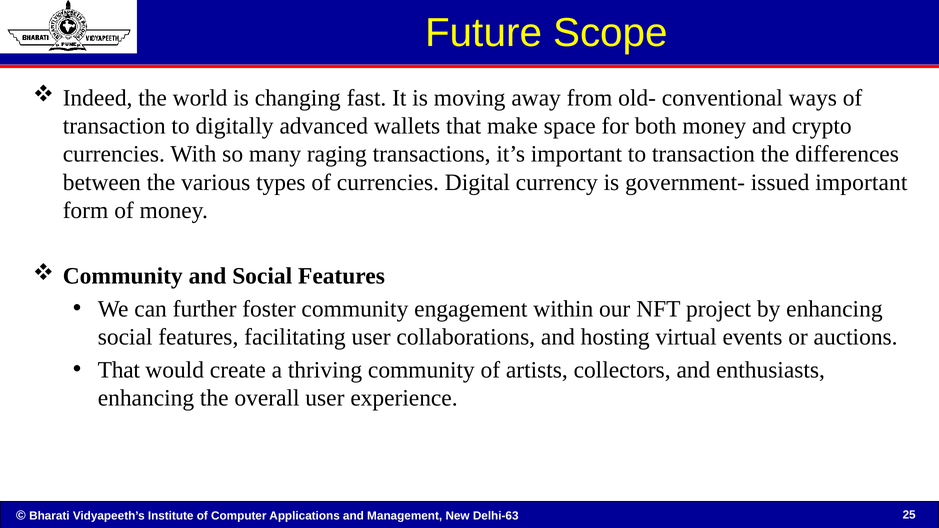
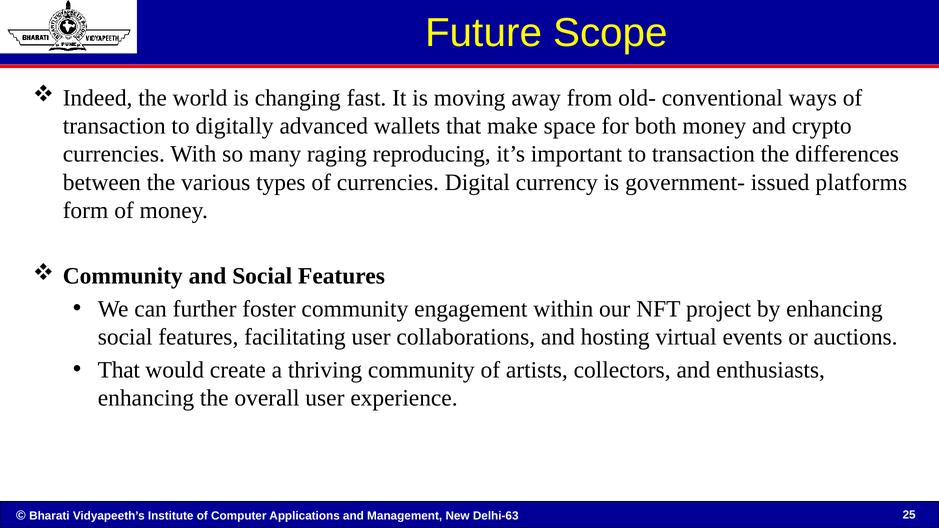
transactions: transactions -> reproducing (432, 154)
issued important: important -> platforms (861, 182)
